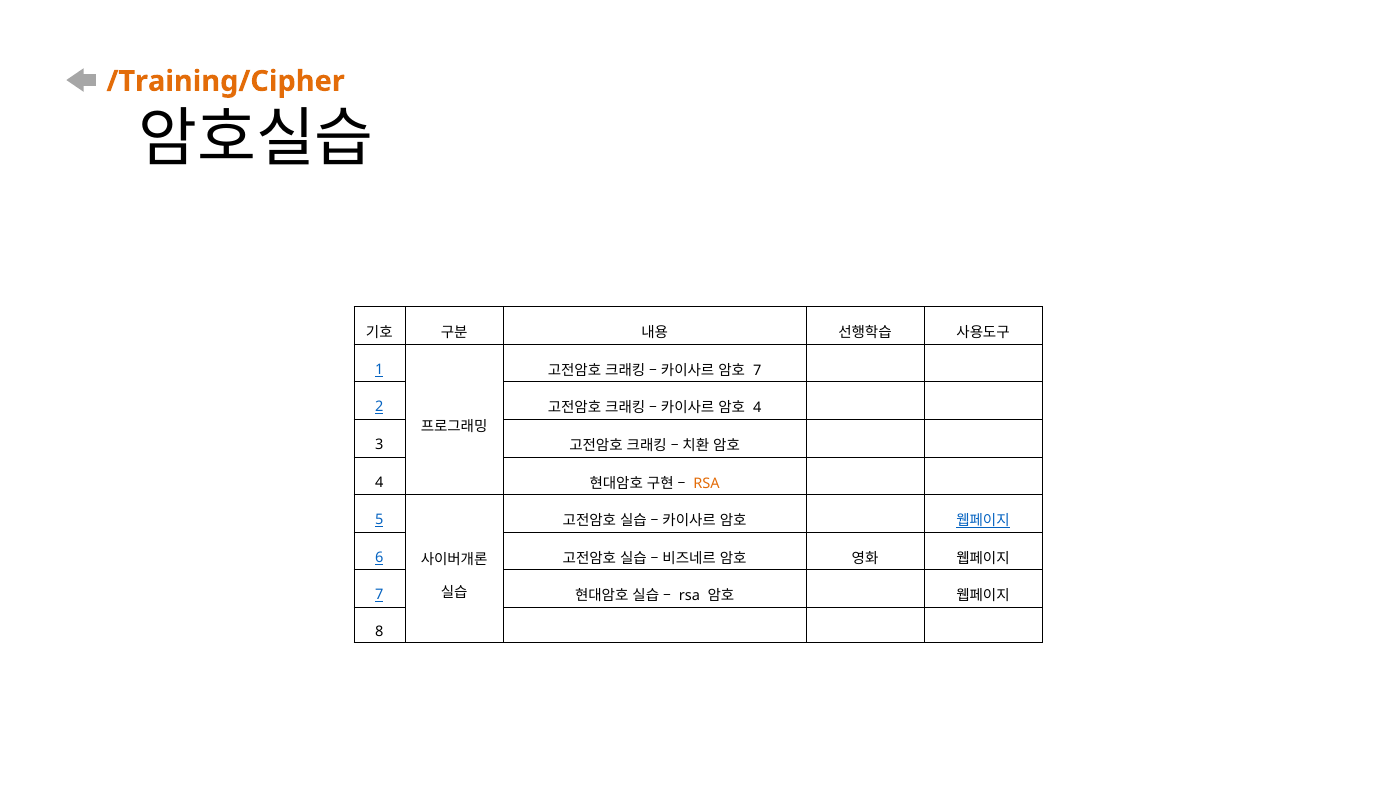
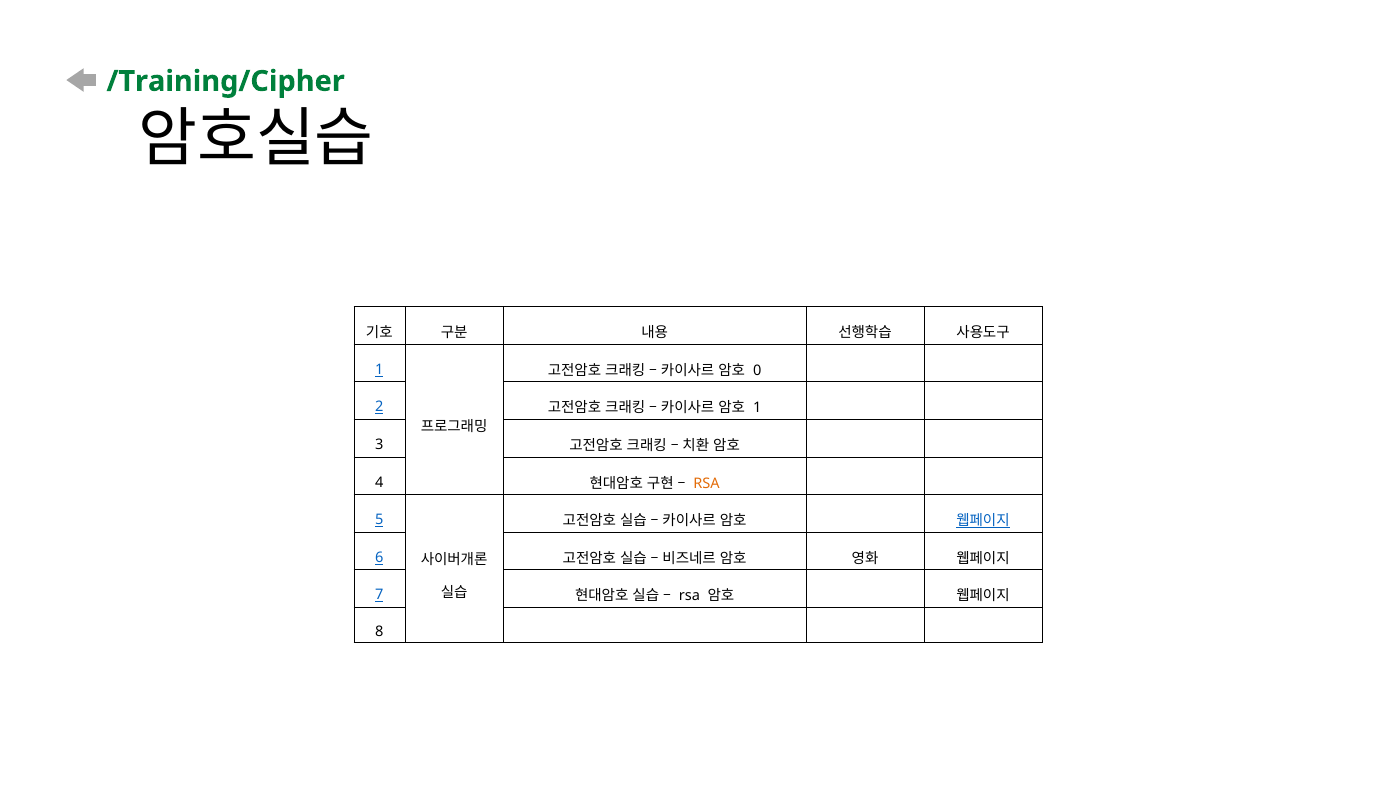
/Training/Cipher colour: orange -> green (226, 81)
7: 7 -> 0 (757, 371)
4: 4 -> 1 (757, 408)
